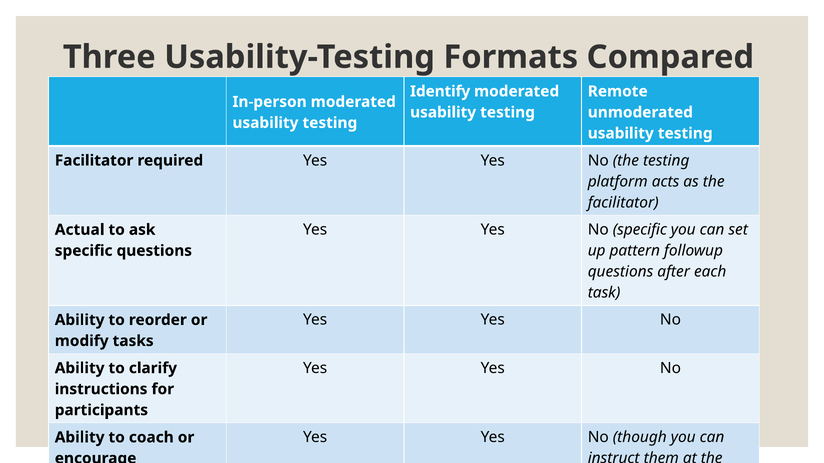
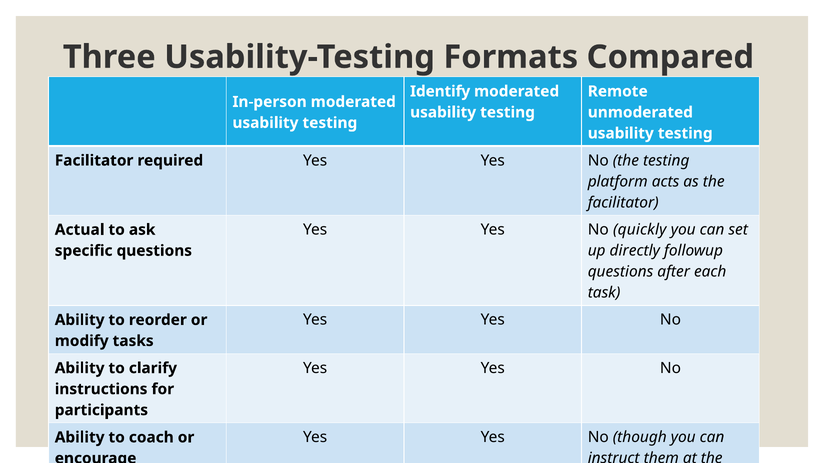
No specific: specific -> quickly (640, 230)
pattern: pattern -> directly (635, 251)
